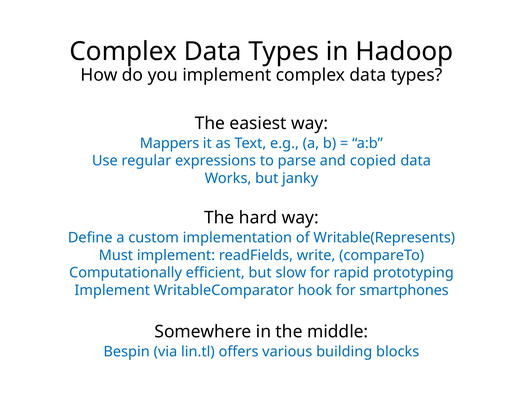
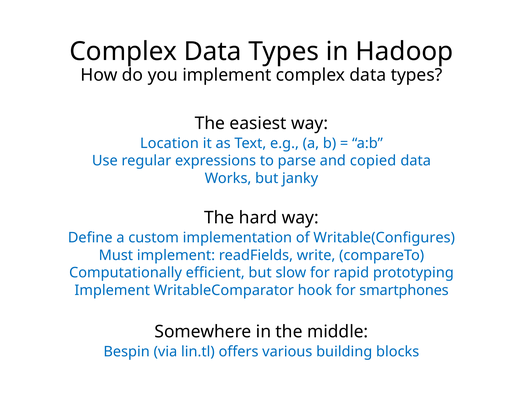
Mappers: Mappers -> Location (169, 143)
Writable(Represents: Writable(Represents -> Writable(Configures (384, 237)
